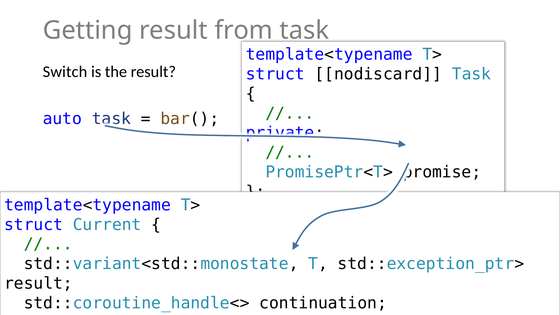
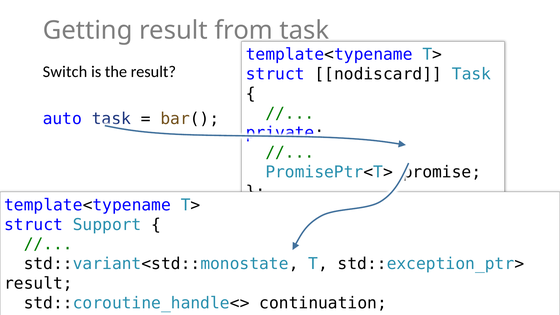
Current: Current -> Support (107, 225)
